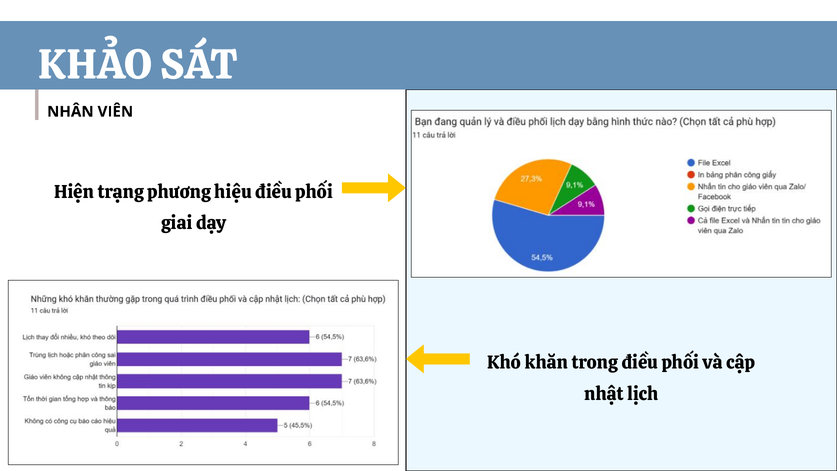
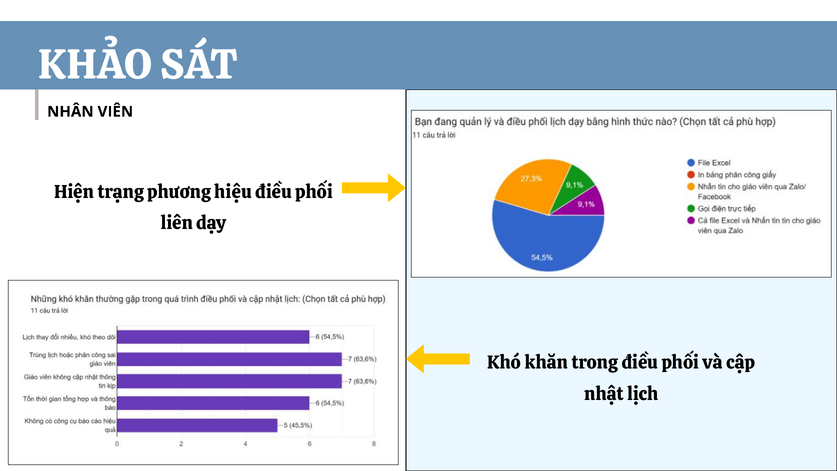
giai: giai -> liên (177, 223)
